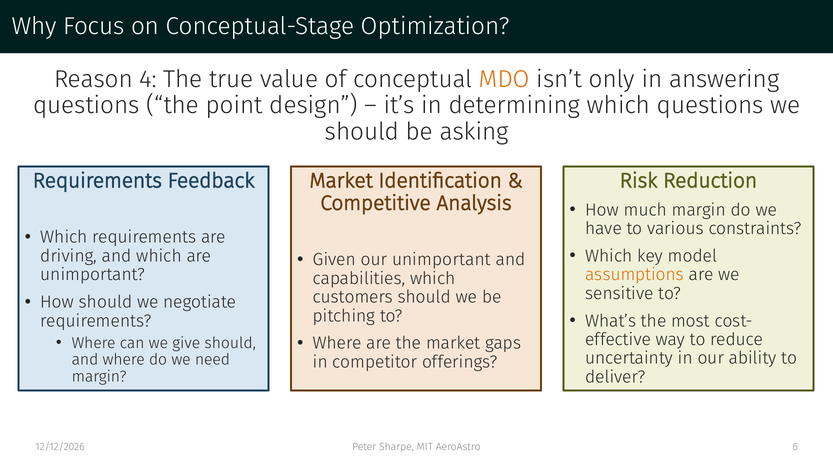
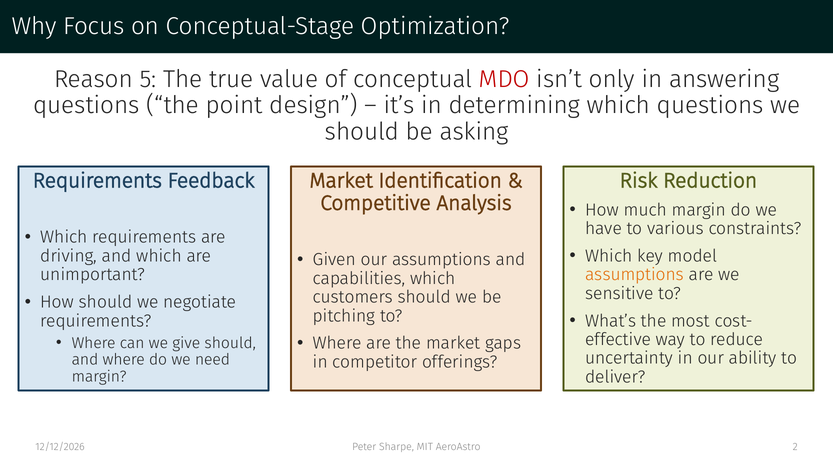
4: 4 -> 5 (148, 79)
MDO colour: orange -> red (504, 79)
our unimportant: unimportant -> assumptions (441, 260)
6: 6 -> 2 (795, 447)
